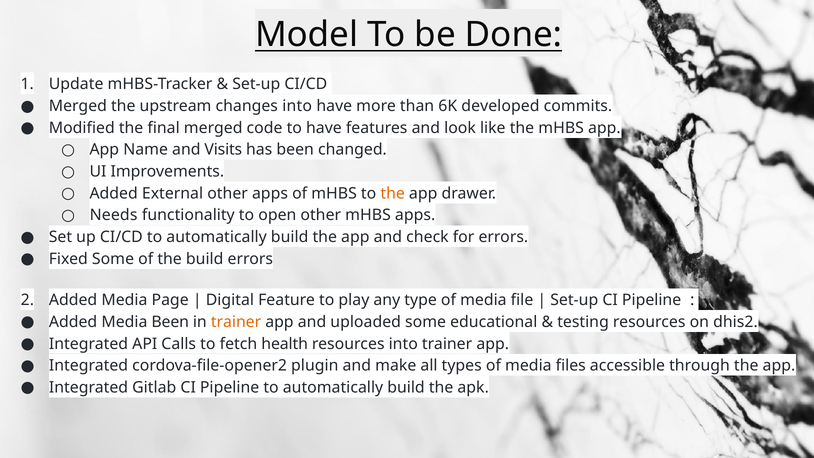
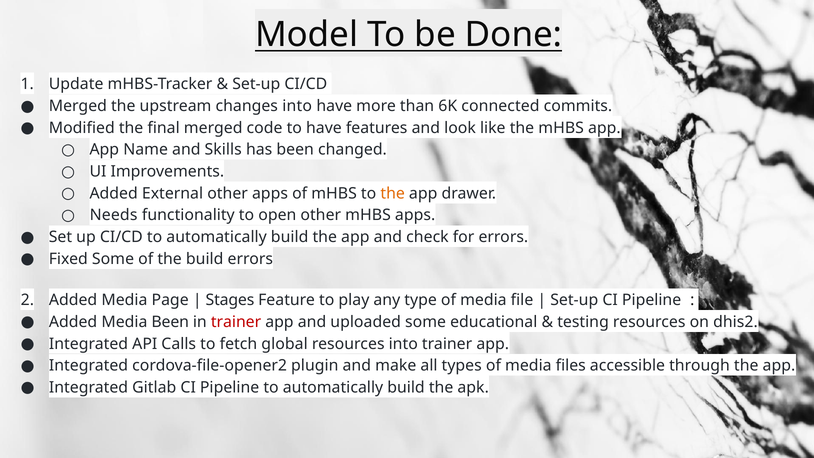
developed: developed -> connected (500, 106)
Visits: Visits -> Skills (223, 150)
Digital: Digital -> Stages (230, 300)
trainer colour: orange -> red (236, 322)
health: health -> global (285, 344)
